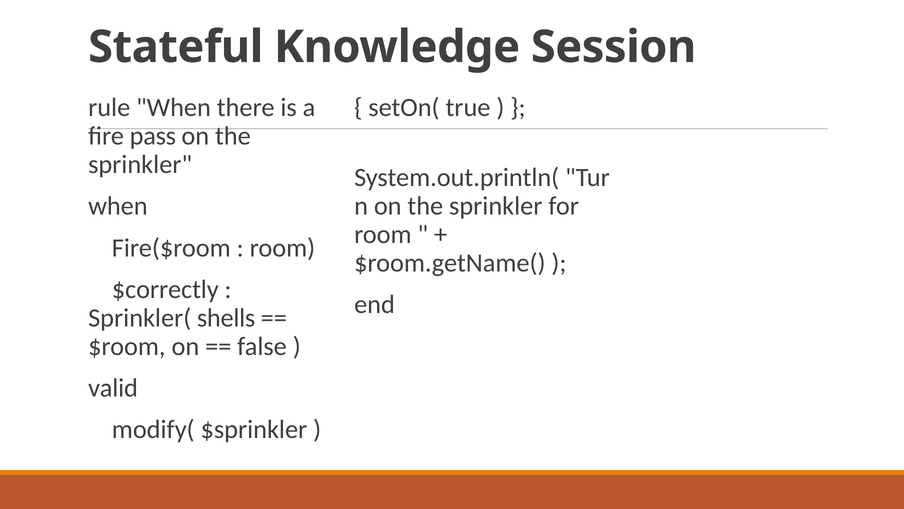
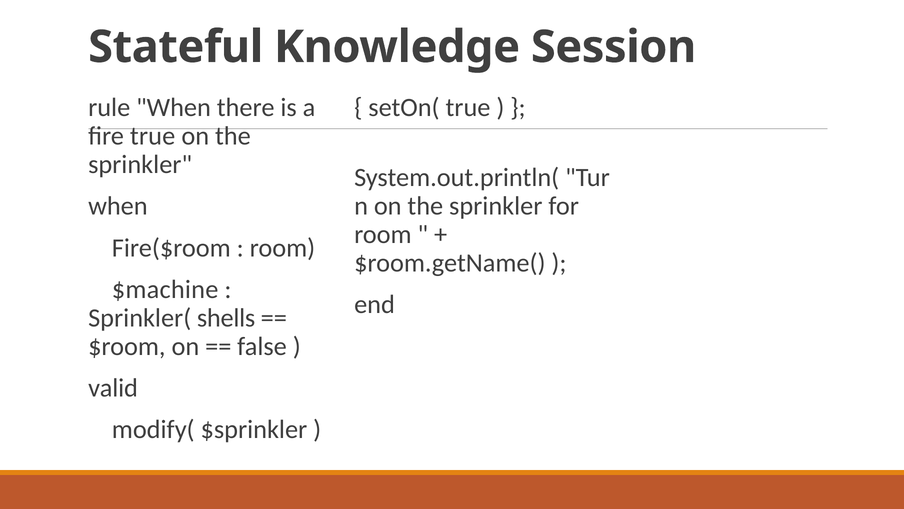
fire pass: pass -> true (153, 136)
$correctly: $correctly -> $machine (165, 289)
